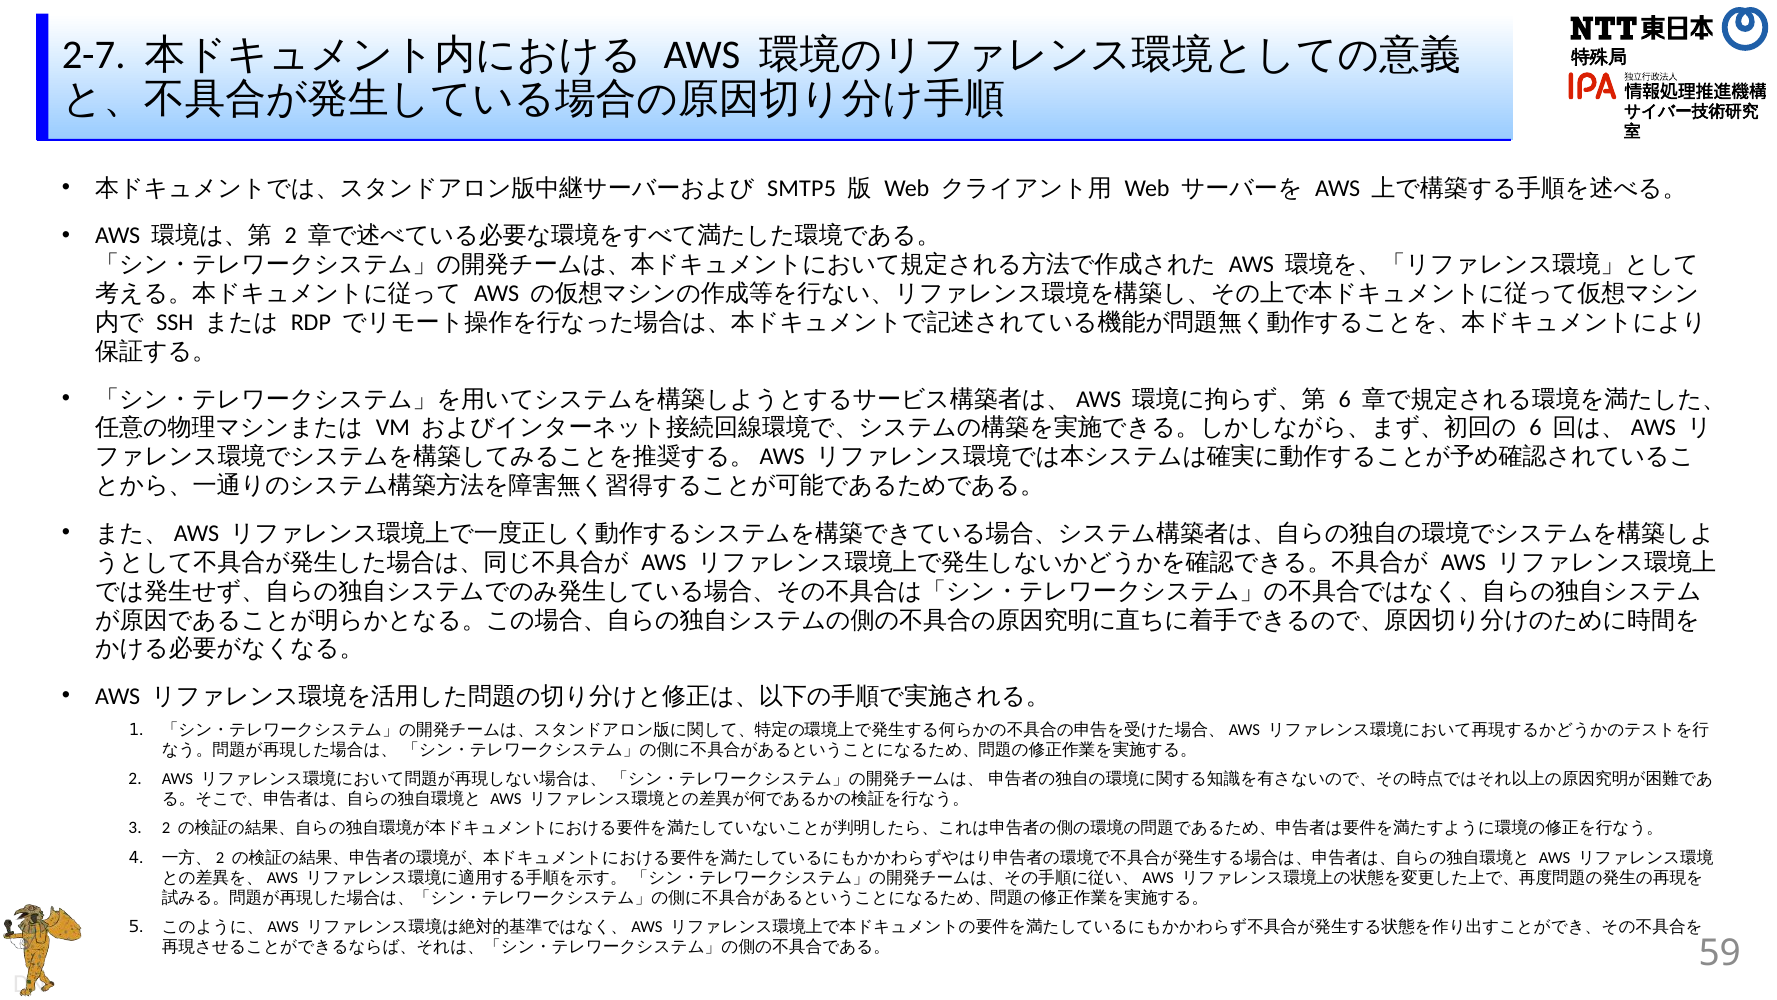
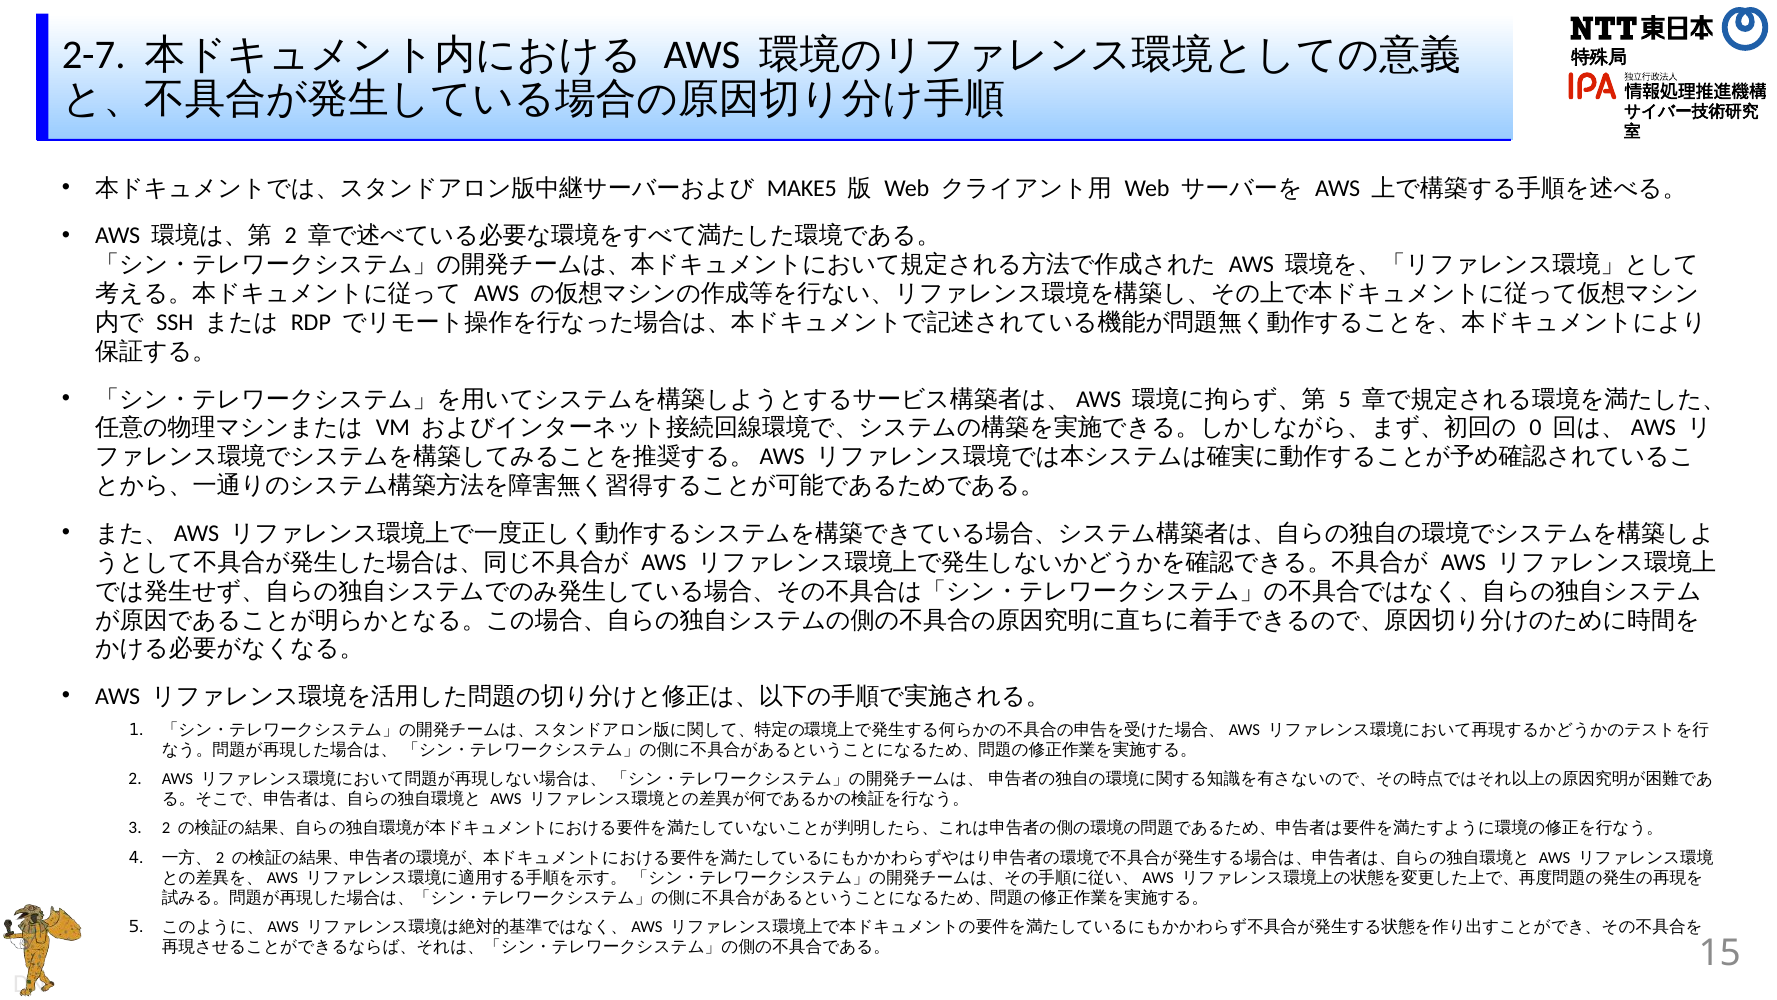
SMTP5: SMTP5 -> MAKE5 (802, 188)
6: 6 -> 5 (1345, 399)
6: 6 -> 0 (1535, 428)
59: 59 -> 15 (1720, 953)
